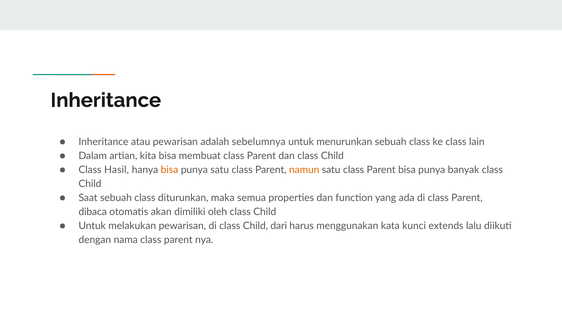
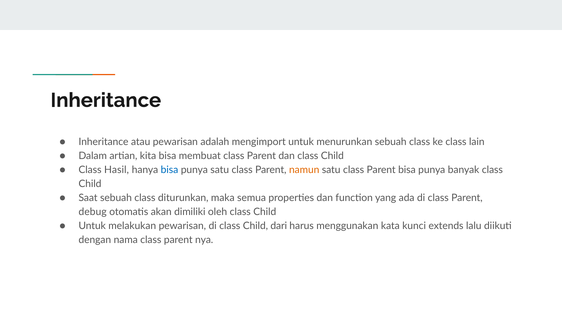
sebelumnya: sebelumnya -> mengimport (259, 142)
bisa colour: orange -> blue (169, 170)
dibaca: dibaca -> debug (93, 212)
